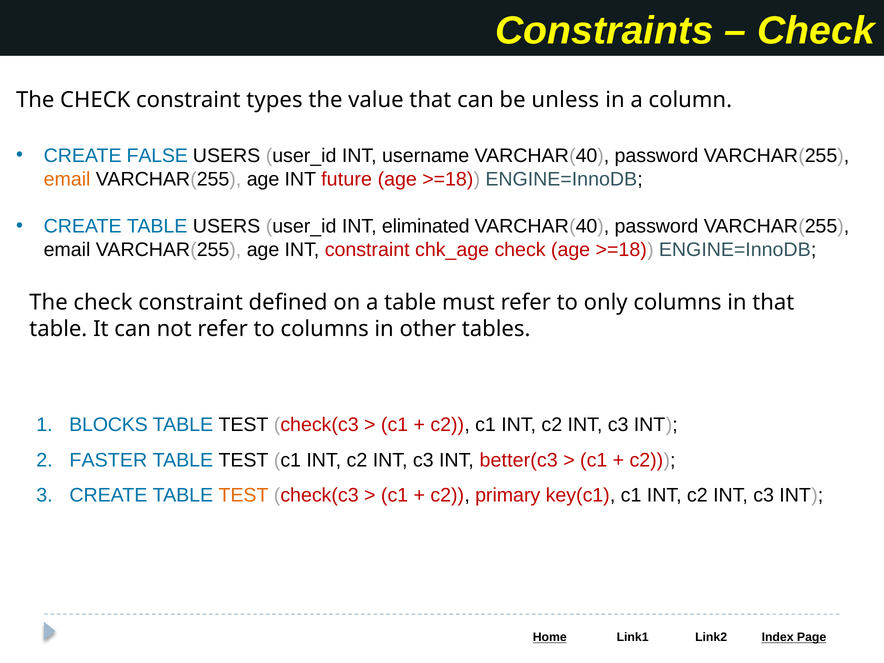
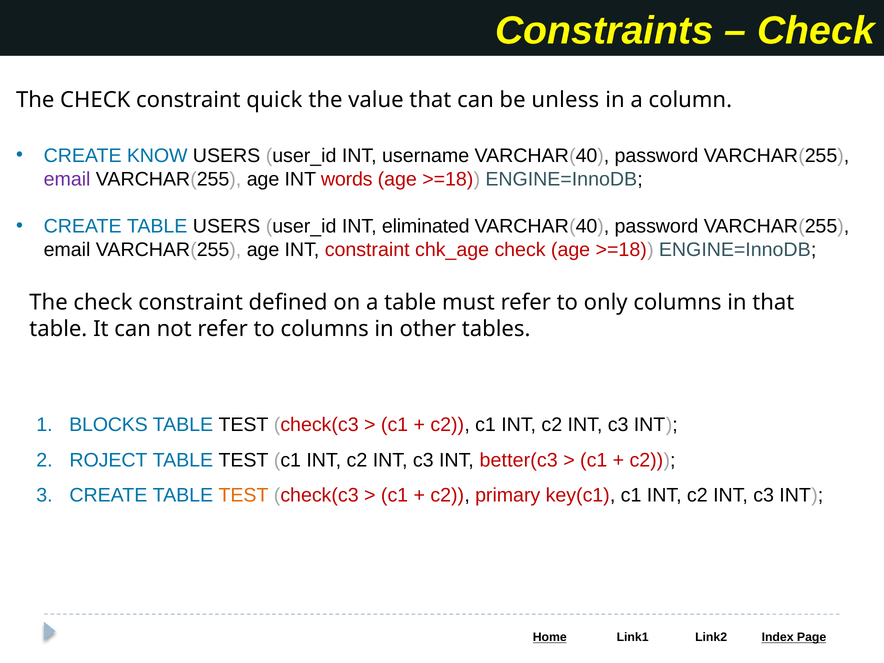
types: types -> quick (274, 100)
FALSE: FALSE -> KNOW (157, 156)
email colour: orange -> purple (67, 179)
future: future -> words (347, 179)
FASTER: FASTER -> ROJECT (108, 460)
